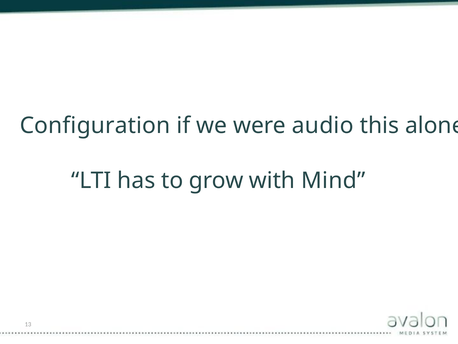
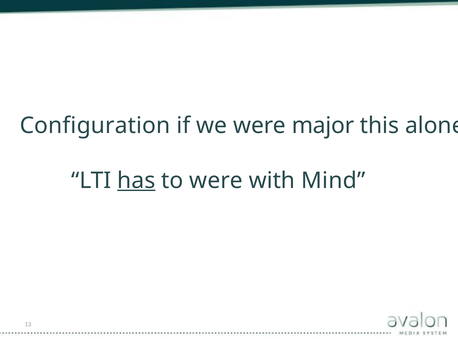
audio: audio -> major (323, 125)
has underline: none -> present (136, 180)
to grow: grow -> were (216, 180)
